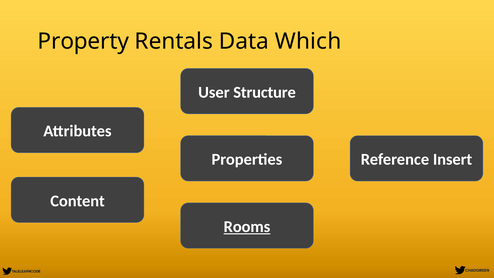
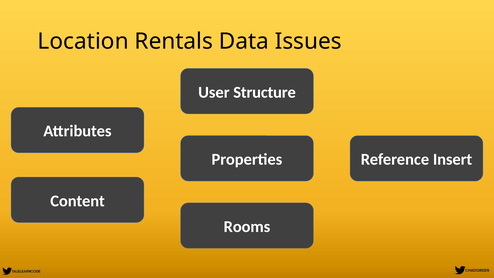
Property: Property -> Location (83, 41)
Which: Which -> Issues (308, 41)
Rooms underline: present -> none (247, 227)
